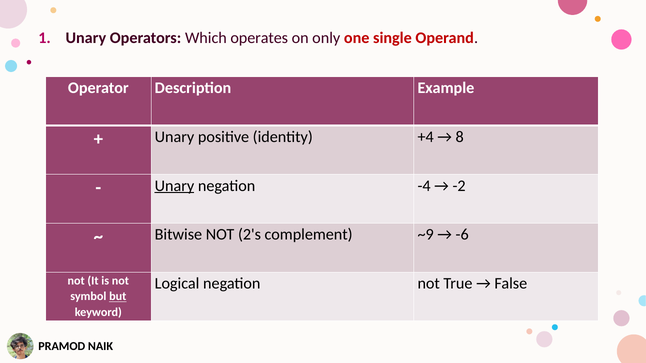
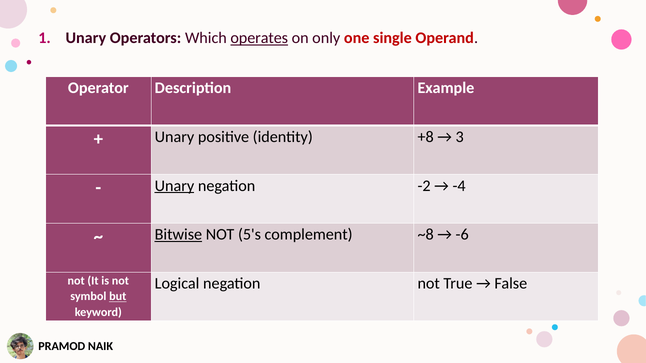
operates underline: none -> present (259, 38)
+4: +4 -> +8 (426, 137)
8: 8 -> 3 (460, 137)
-4: -4 -> -2 (424, 186)
-2: -2 -> -4 (459, 186)
Bitwise underline: none -> present (178, 235)
2's: 2's -> 5's (249, 235)
~9: ~9 -> ~8 (426, 235)
